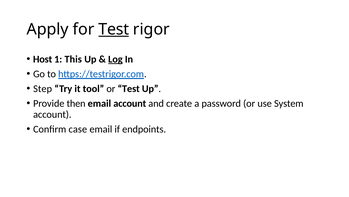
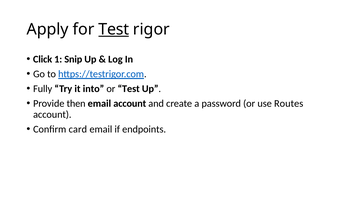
Host: Host -> Click (43, 59)
This: This -> Snip (73, 59)
Log underline: present -> none (115, 59)
Step: Step -> Fully (43, 88)
tool: tool -> into (93, 88)
System: System -> Routes (289, 103)
case: case -> card (78, 129)
